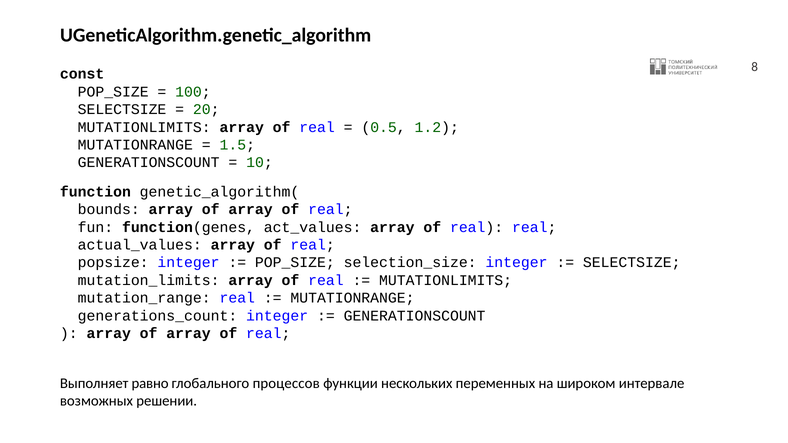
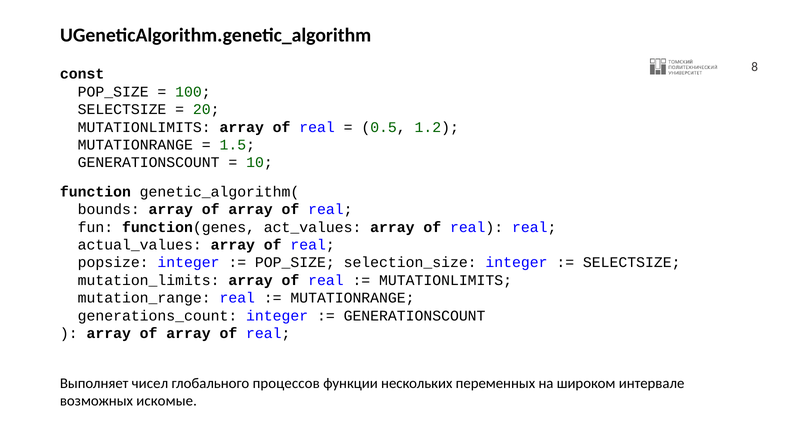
равно: равно -> чисел (150, 383)
решении: решении -> искомые (167, 401)
